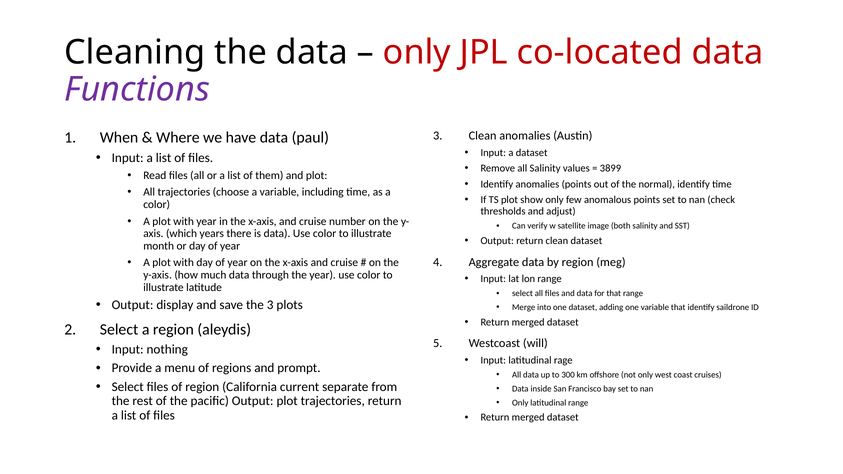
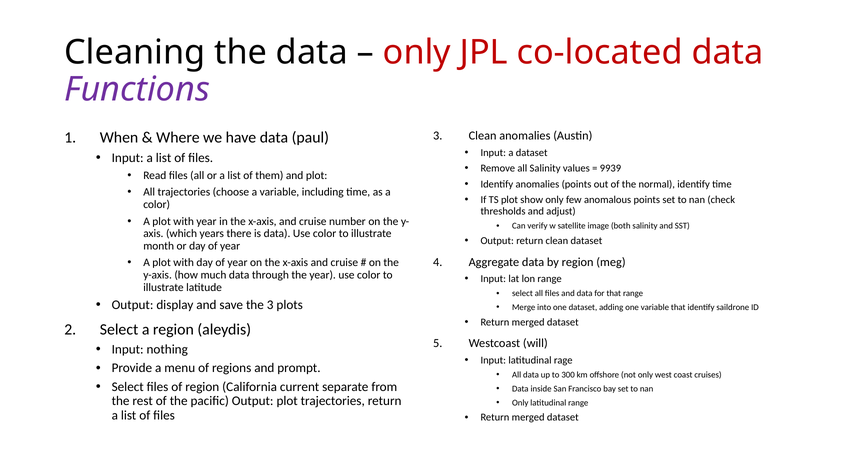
3899: 3899 -> 9939 (610, 168)
